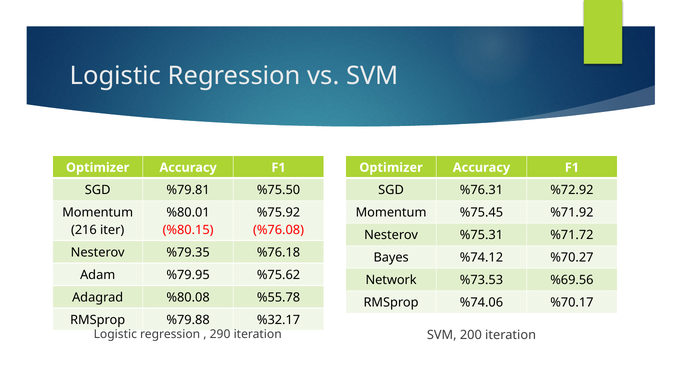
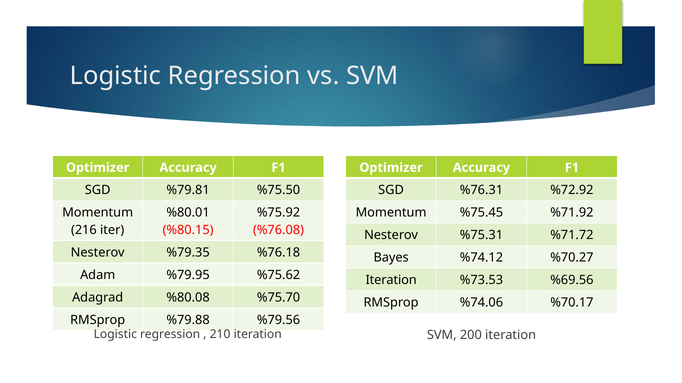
Network: Network -> Iteration (391, 281)
%55.78: %55.78 -> %75.70 (279, 298)
%32.17: %32.17 -> %79.56 (279, 320)
290: 290 -> 210 (220, 335)
